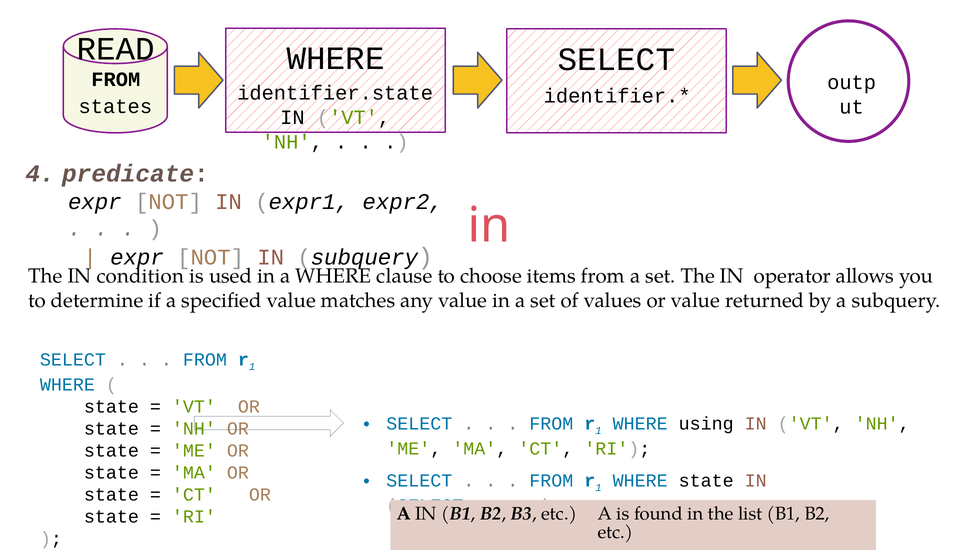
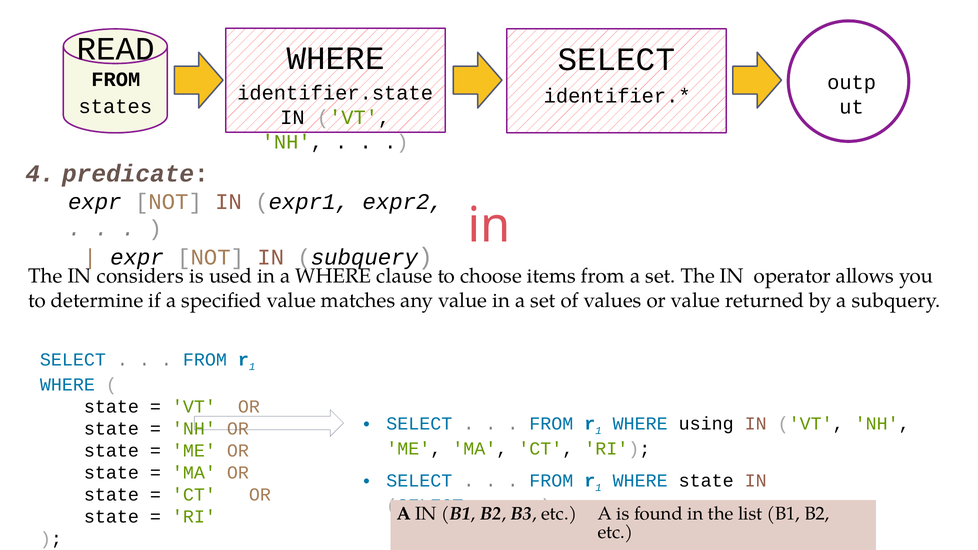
condition: condition -> considers (140, 276)
